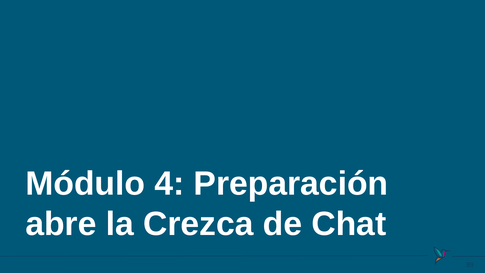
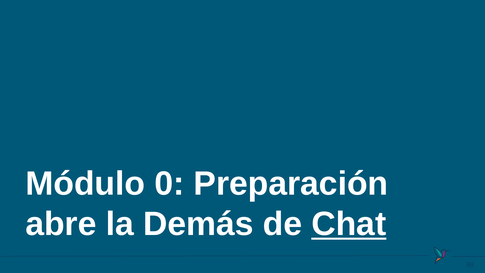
4: 4 -> 0 (169, 184)
Crezca: Crezca -> Demás (198, 224)
Chat underline: none -> present (349, 224)
